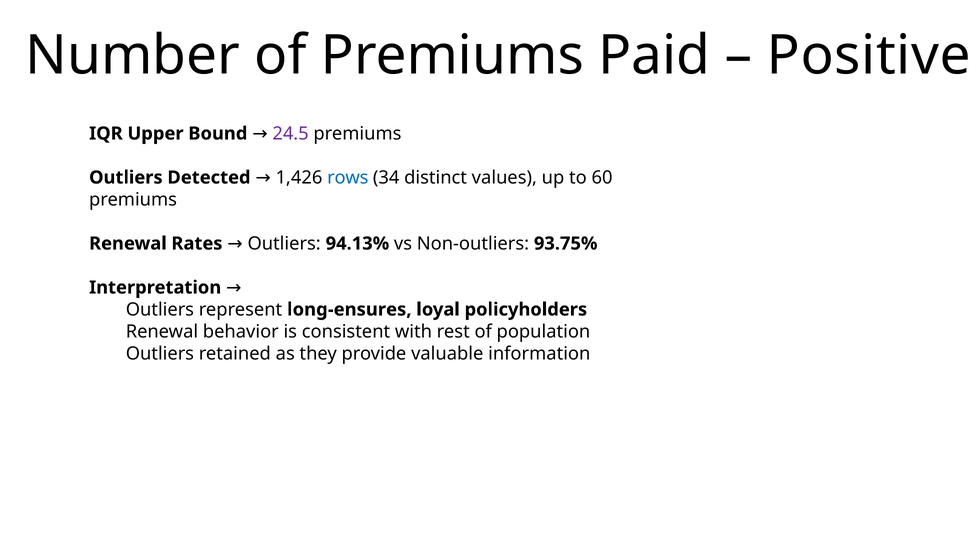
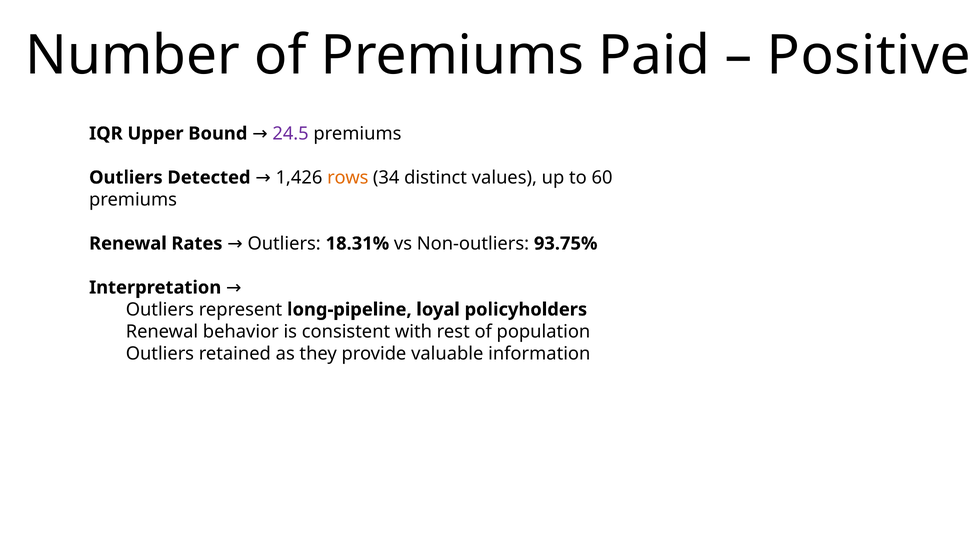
rows colour: blue -> orange (348, 178)
94.13%: 94.13% -> 18.31% (357, 244)
long-ensures: long-ensures -> long-pipeline (349, 310)
